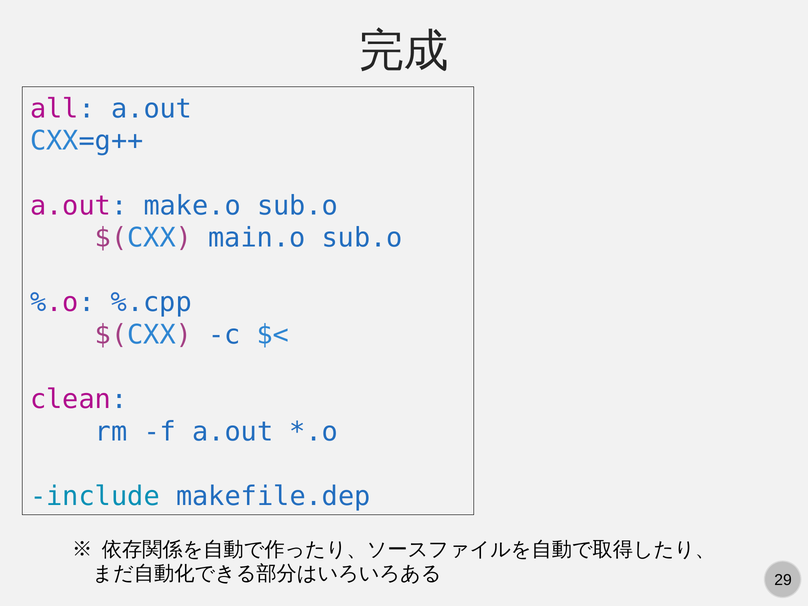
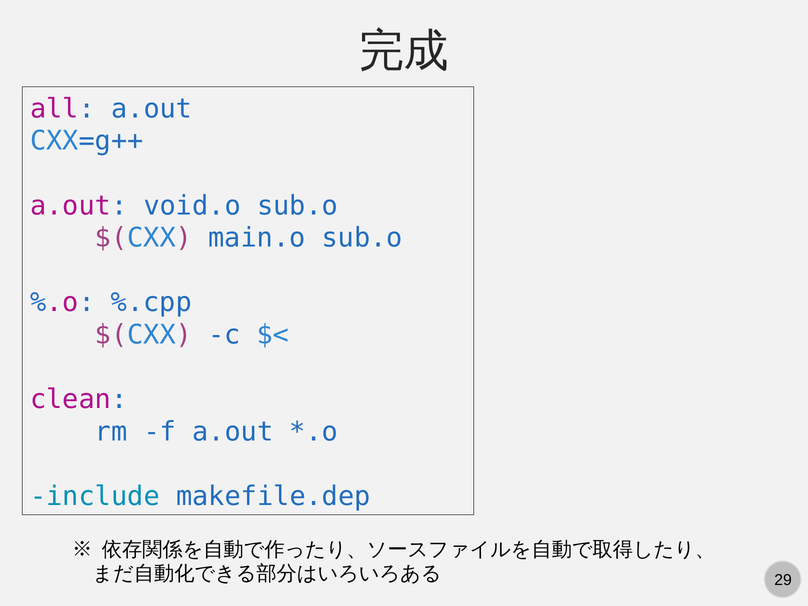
make.o: make.o -> void.o (192, 206)
